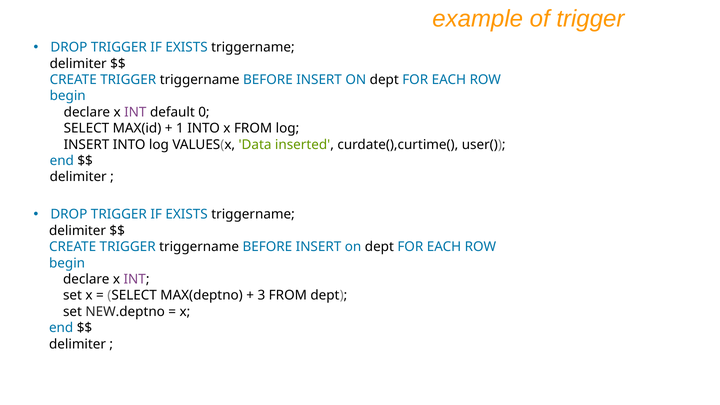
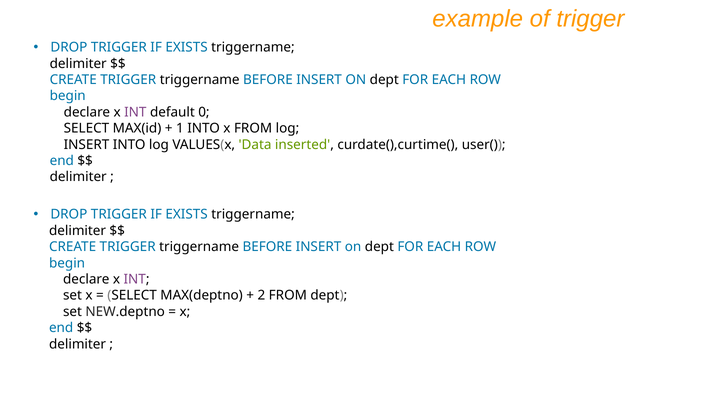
3: 3 -> 2 (261, 296)
